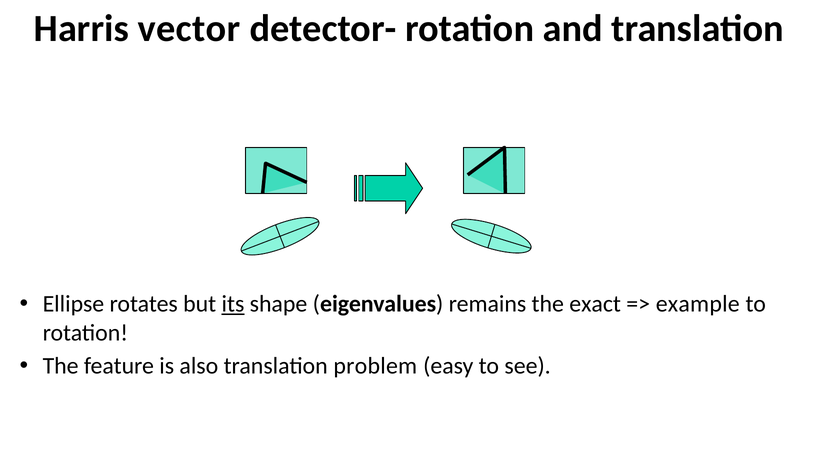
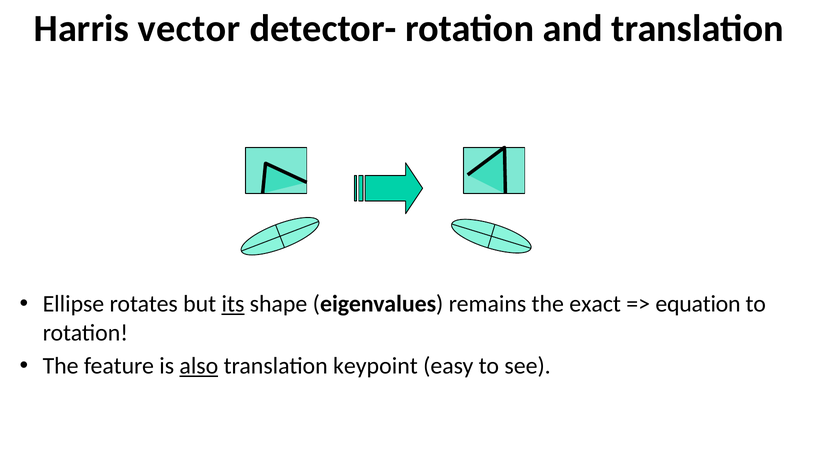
example: example -> equation (698, 304)
also underline: none -> present (199, 366)
problem: problem -> keypoint (375, 366)
